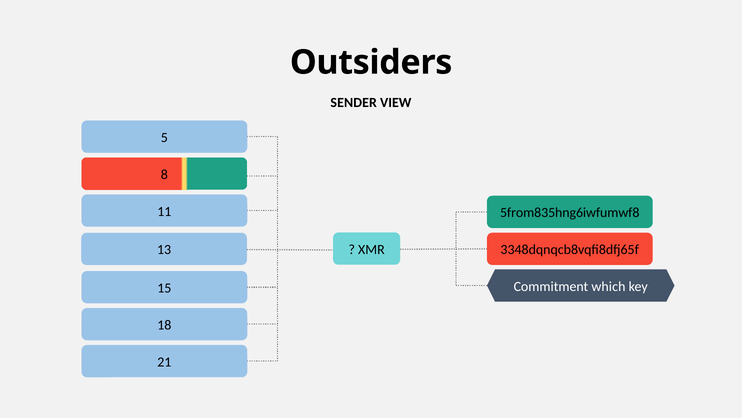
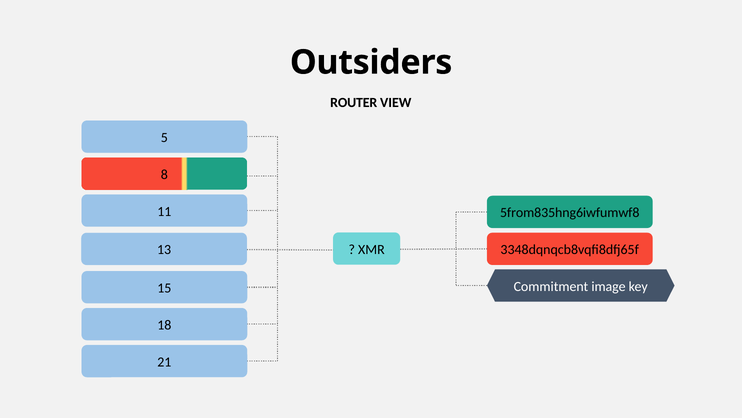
SENDER: SENDER -> ROUTER (354, 102)
which: which -> image (609, 286)
